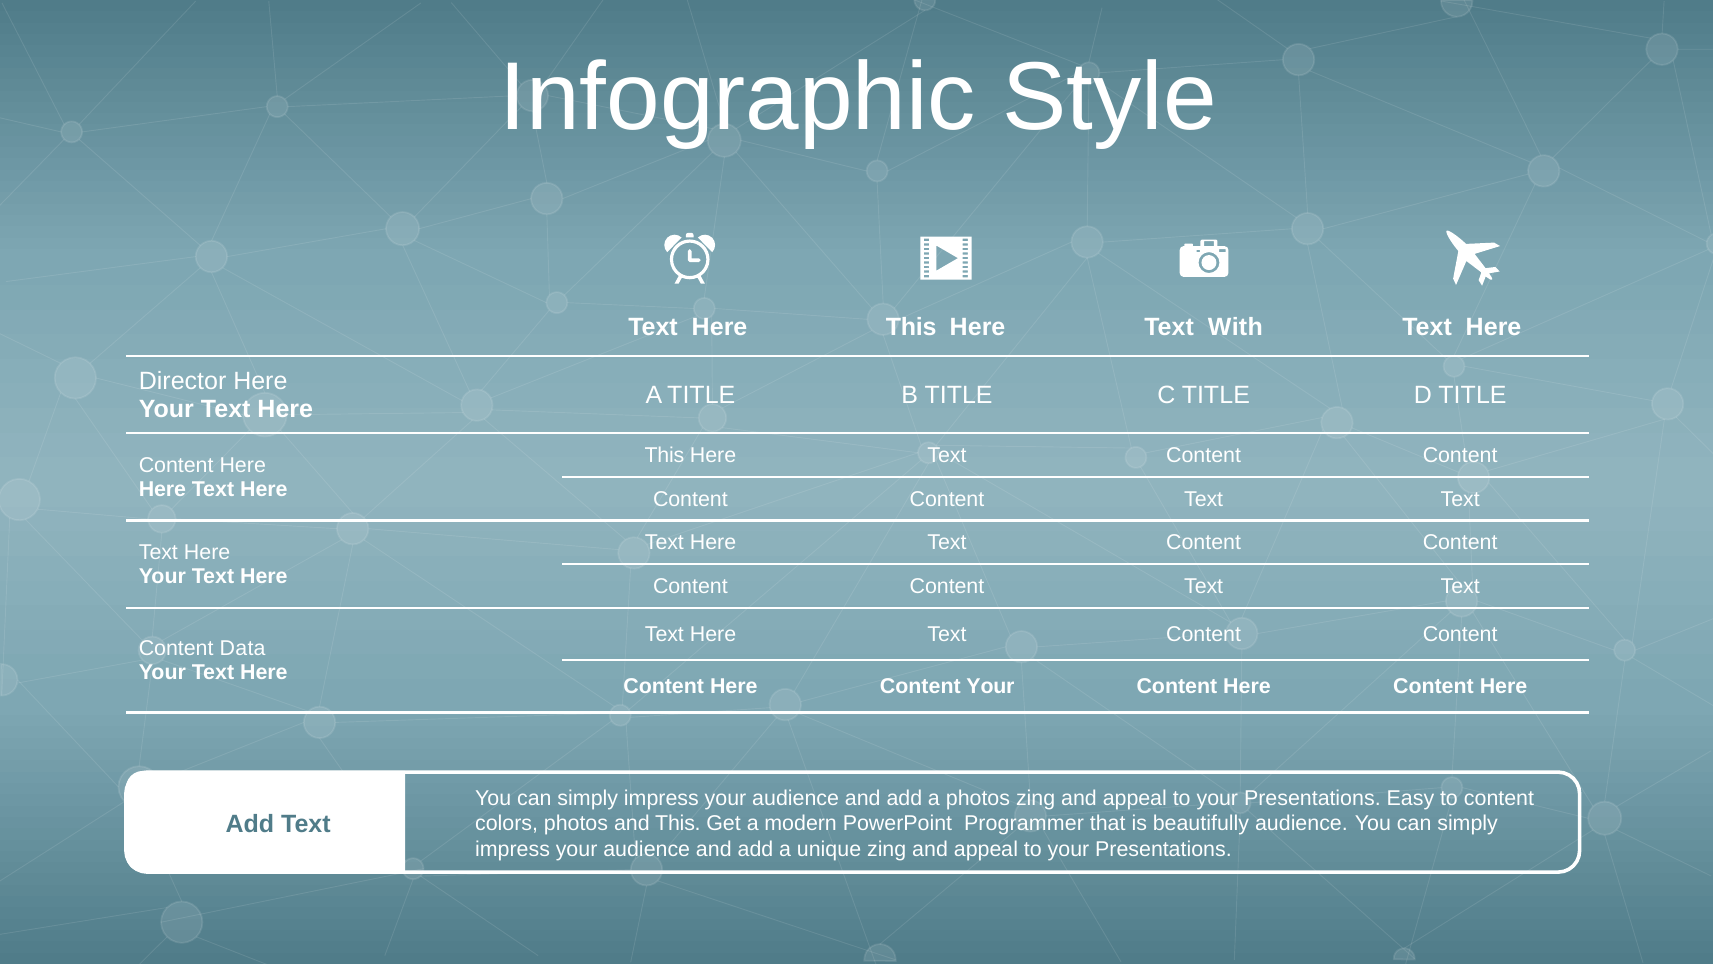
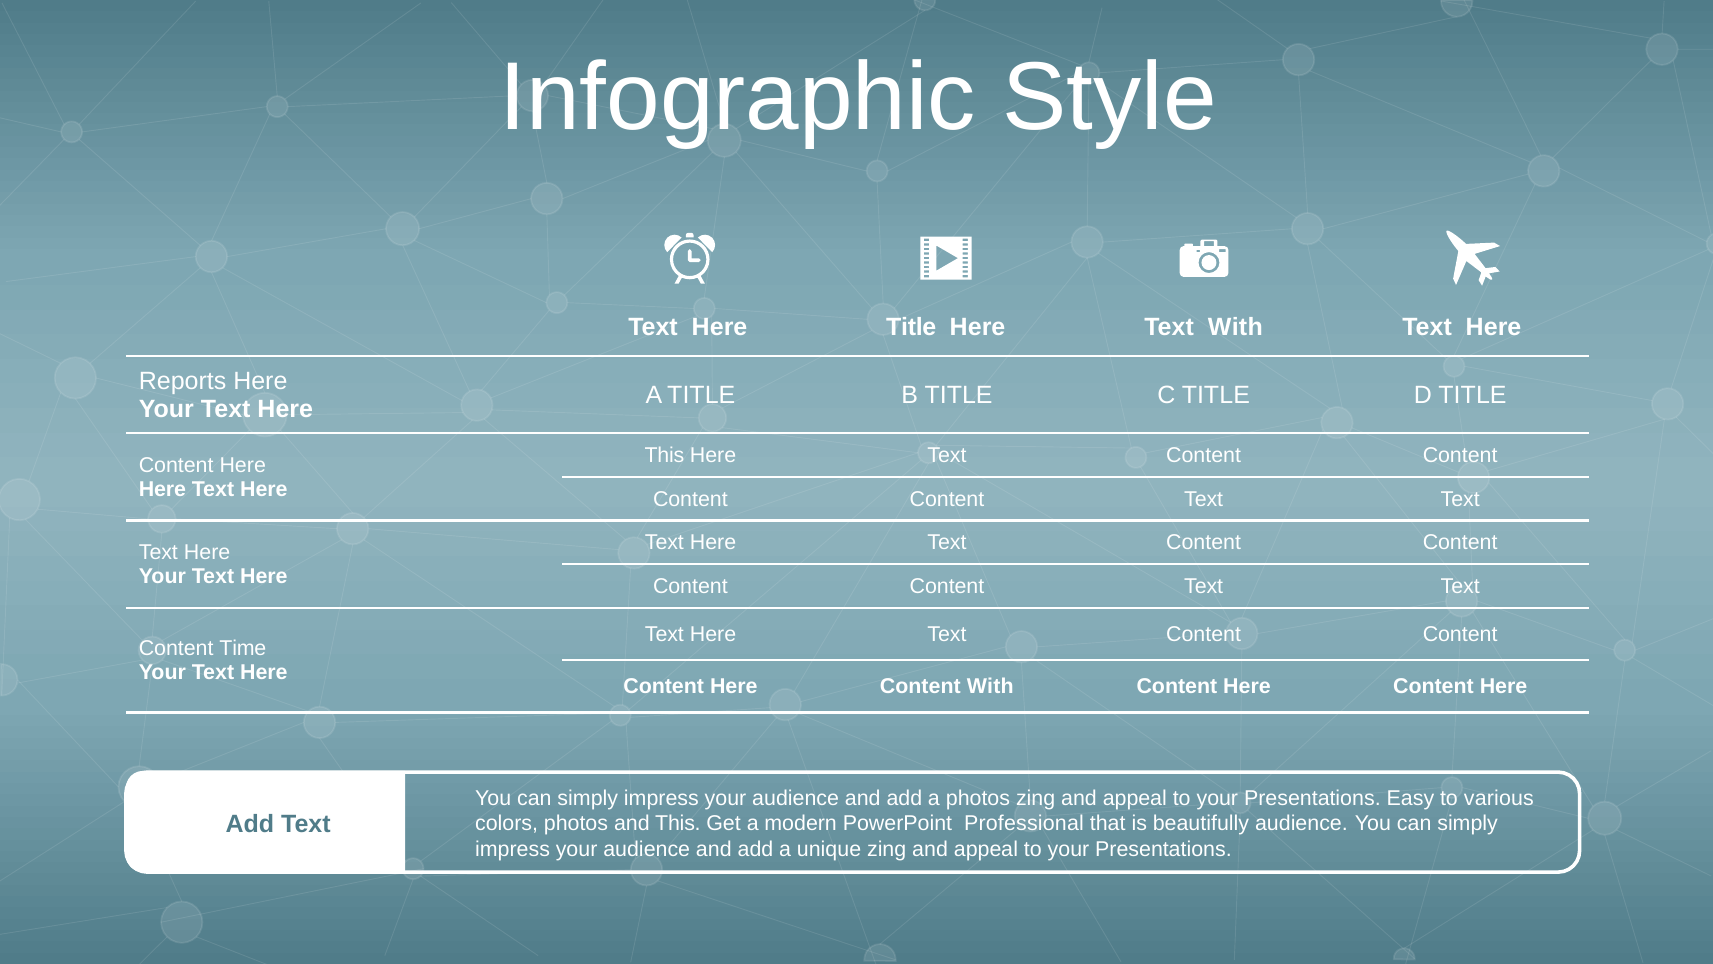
This: This -> Title (911, 327)
Director: Director -> Reports (183, 381)
Data: Data -> Time (243, 648)
Content Your: Your -> With (990, 686)
to content: content -> various (1499, 798)
Programmer: Programmer -> Professional (1024, 823)
